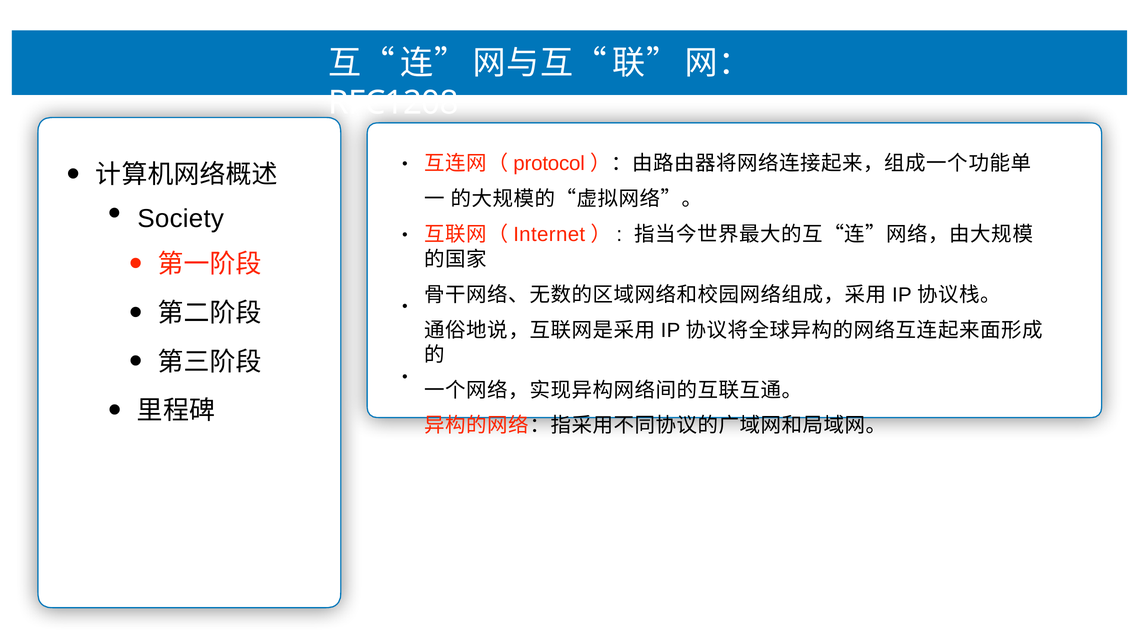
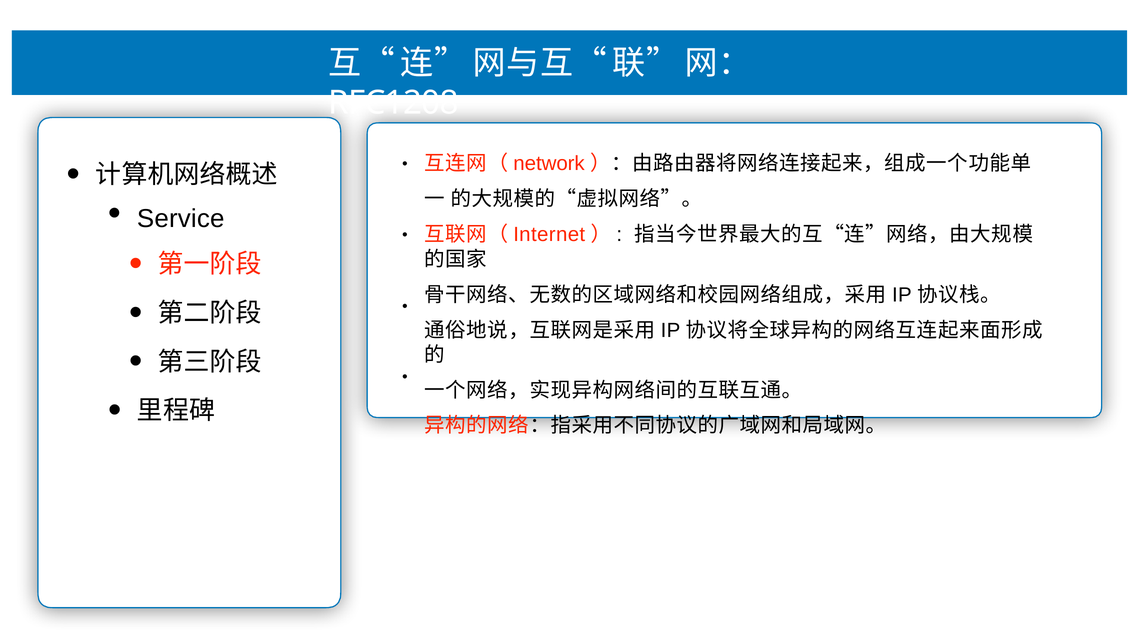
protocol: protocol -> network (549, 164)
Society: Society -> Service (181, 219)
